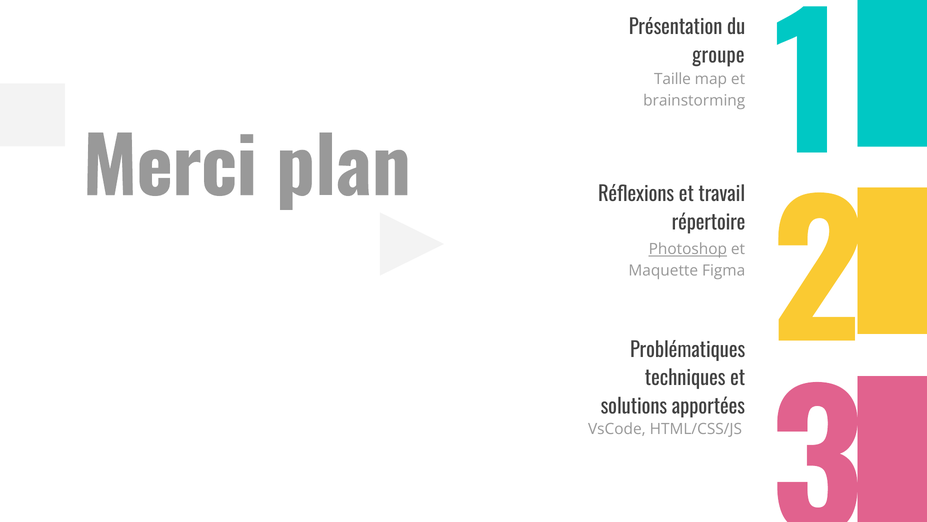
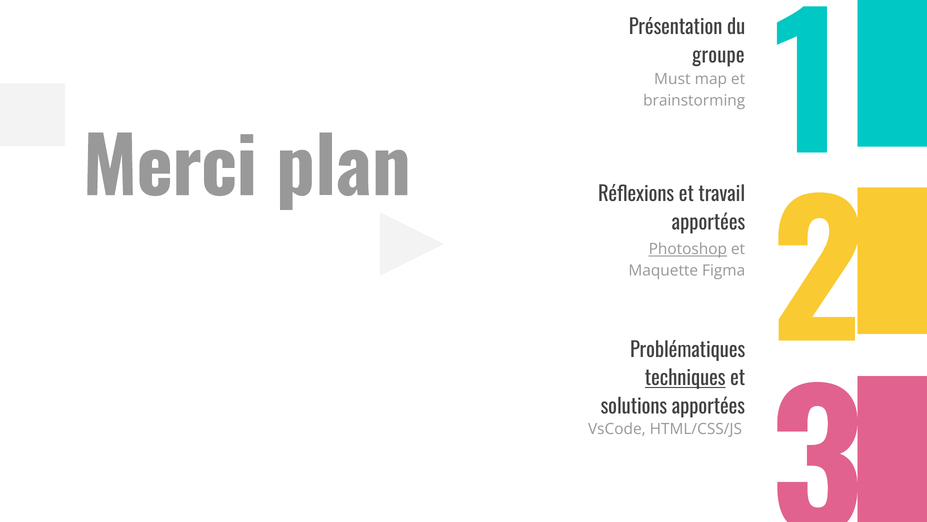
Taille: Taille -> Must (672, 79)
répertoire: répertoire -> apportées (708, 223)
techniques underline: none -> present (685, 378)
